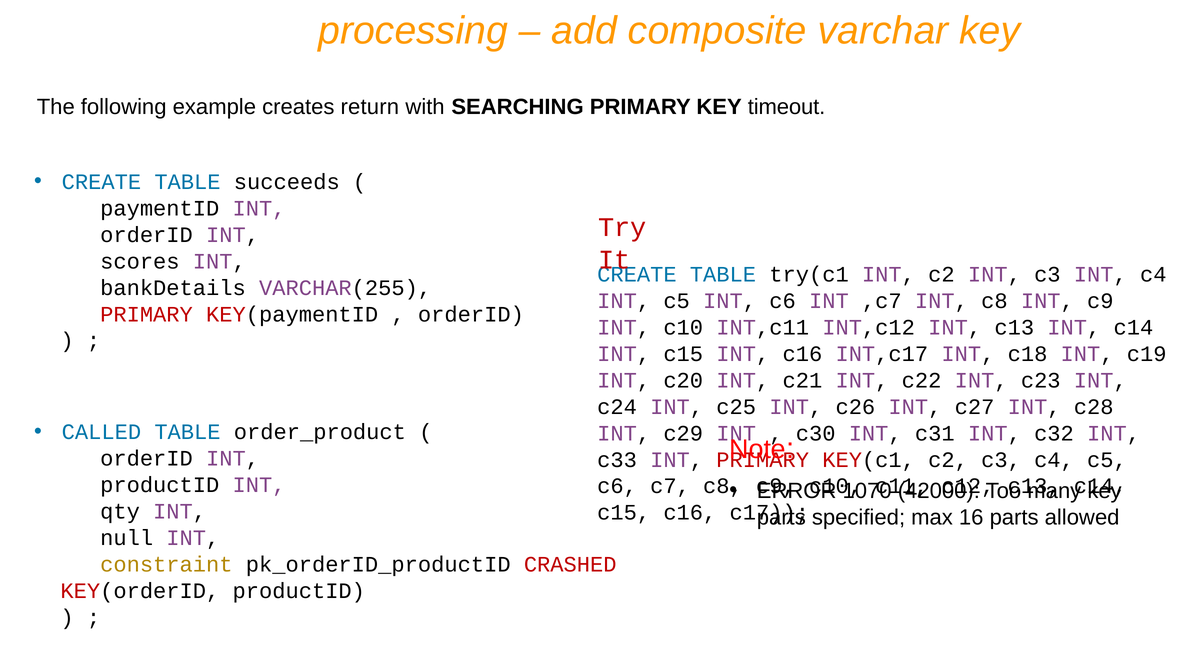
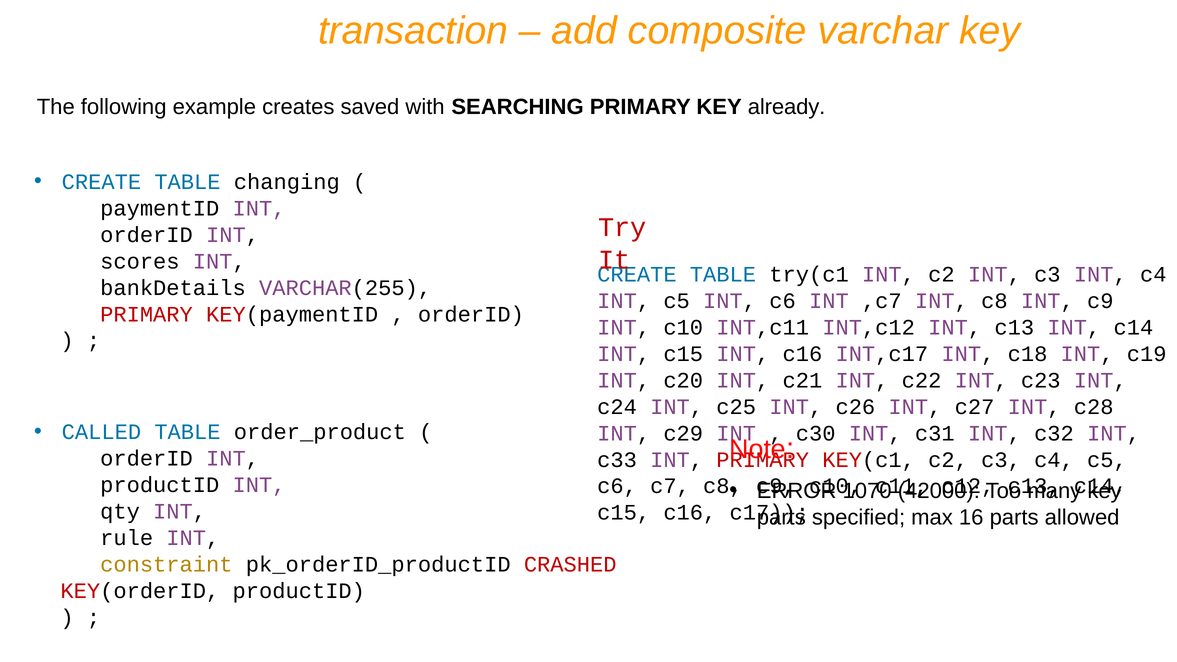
processing: processing -> transaction (413, 31)
return: return -> saved (370, 107)
timeout: timeout -> already (787, 107)
succeeds: succeeds -> changing (287, 182)
null: null -> rule (127, 538)
